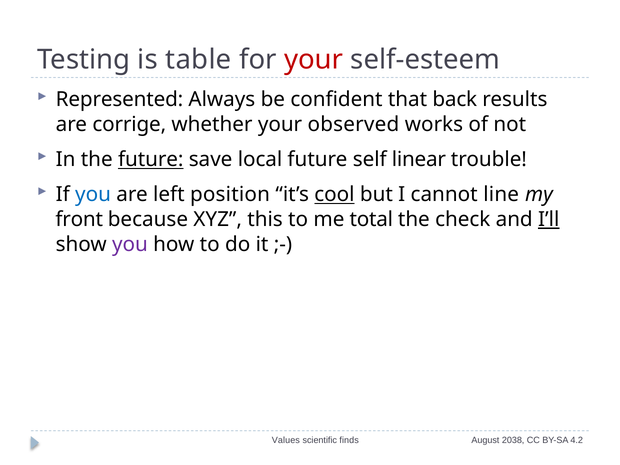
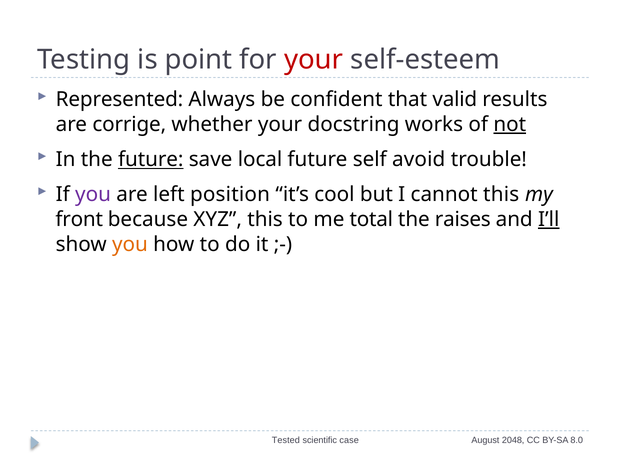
table: table -> point (199, 60)
back: back -> valid (455, 100)
observed: observed -> docstring (354, 124)
not underline: none -> present (510, 124)
linear: linear -> avoid (419, 160)
you colour: blue -> purple (93, 195)
cool underline: present -> none (334, 195)
cannot line: line -> this (501, 195)
check: check -> raises (463, 219)
you colour: purple -> orange (130, 244)
Values: Values -> Tested (286, 440)
finds: finds -> case (349, 440)
2038: 2038 -> 2048 (513, 440)
4.2: 4.2 -> 8.0 (577, 440)
